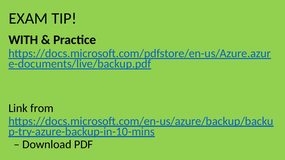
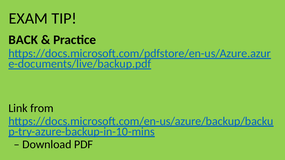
WITH: WITH -> BACK (23, 40)
